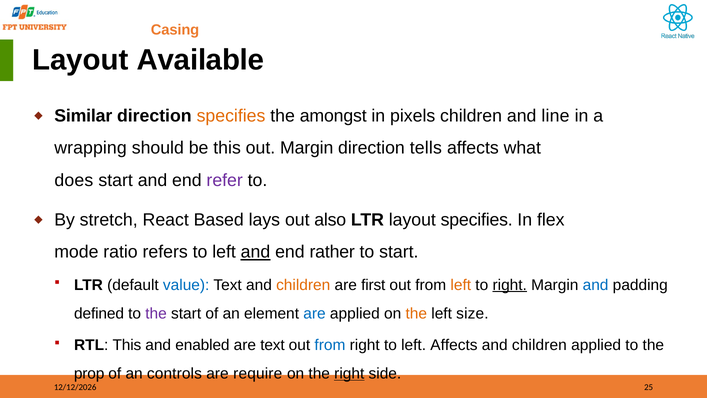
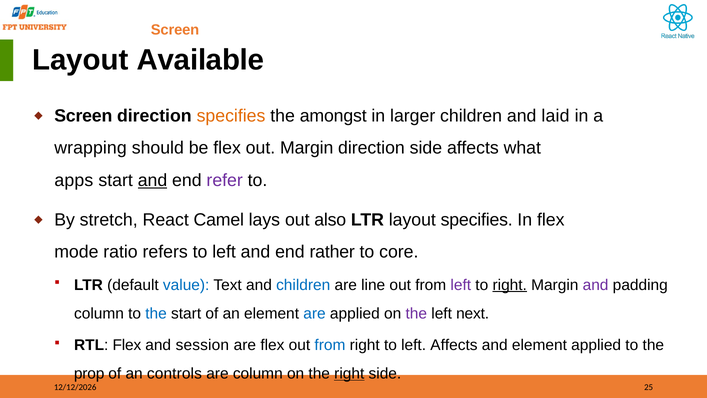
Casing: Casing -> Screen (175, 30)
Similar: Similar -> Screen (83, 116)
pixels: pixels -> larger (413, 116)
line: line -> laid (555, 116)
be this: this -> flex (227, 148)
direction tells: tells -> side (426, 148)
does: does -> apps (74, 180)
and underline: none -> present (152, 180)
Based: Based -> Camel (219, 220)
and underline: present -> none (255, 252)
to start: start -> core (399, 252)
children colour: orange -> blue (303, 285)
first: first -> line (373, 285)
left colour: orange -> purple (461, 285)
and colour: blue -> purple (596, 285)
defined: defined -> column (99, 313)
the colour: purple -> blue (156, 313)
the colour: orange -> purple (416, 313)
size: size -> next (473, 313)
RTL This: This -> Flex (127, 345)
enabled: enabled -> session (202, 345)
are text: text -> flex (272, 345)
children: children -> element (539, 345)
are require: require -> column (258, 373)
